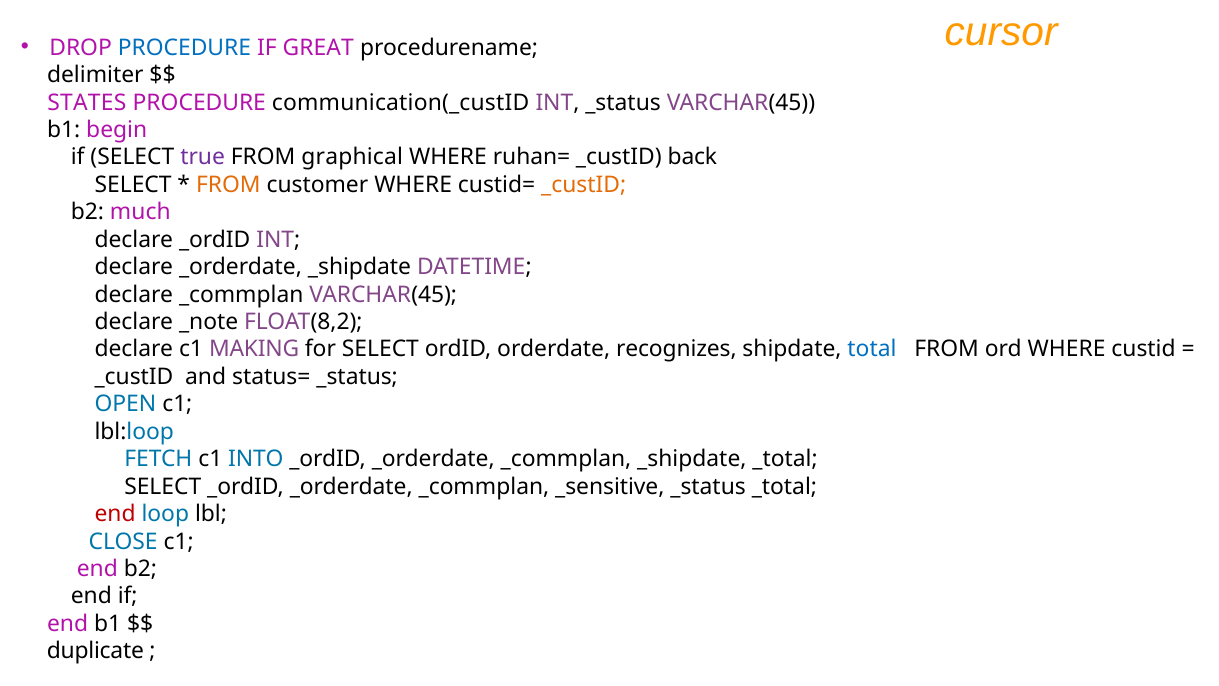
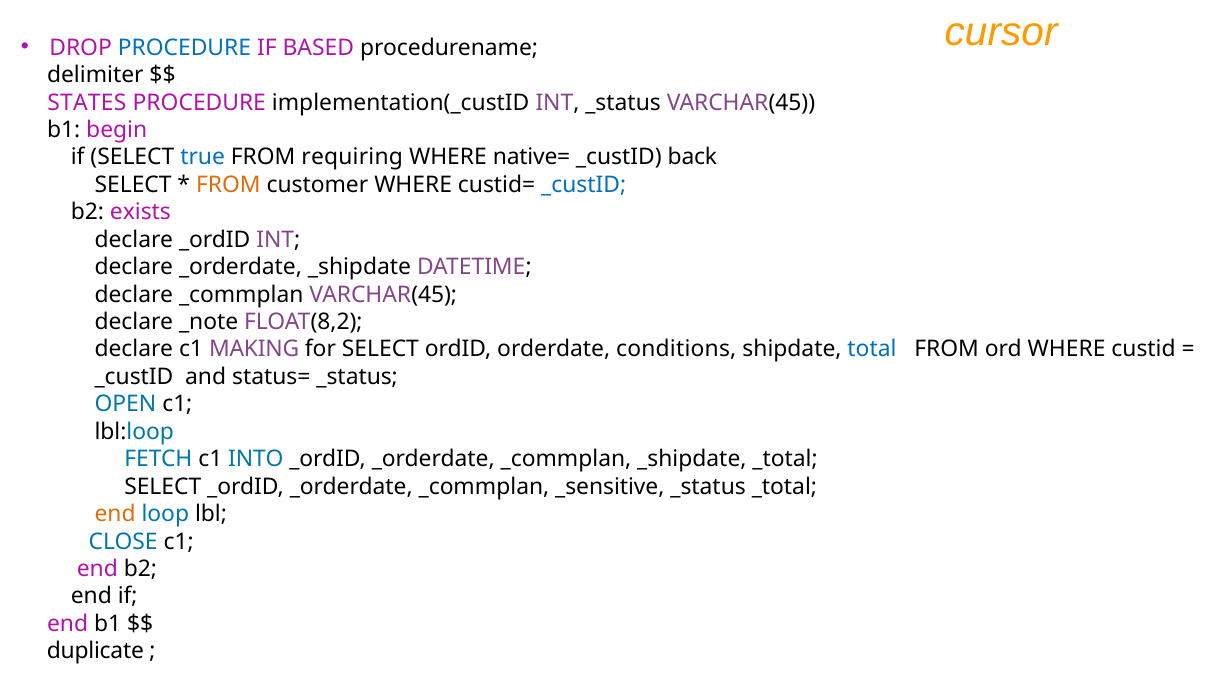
GREAT: GREAT -> BASED (318, 48)
communication(_custID: communication(_custID -> implementation(_custID (401, 102)
true colour: purple -> blue (203, 157)
graphical: graphical -> requiring (352, 157)
ruhan=: ruhan= -> native= (532, 157)
_custID colour: orange -> blue (584, 185)
much: much -> exists (140, 212)
recognizes: recognizes -> conditions (676, 349)
end colour: red -> orange (115, 514)
